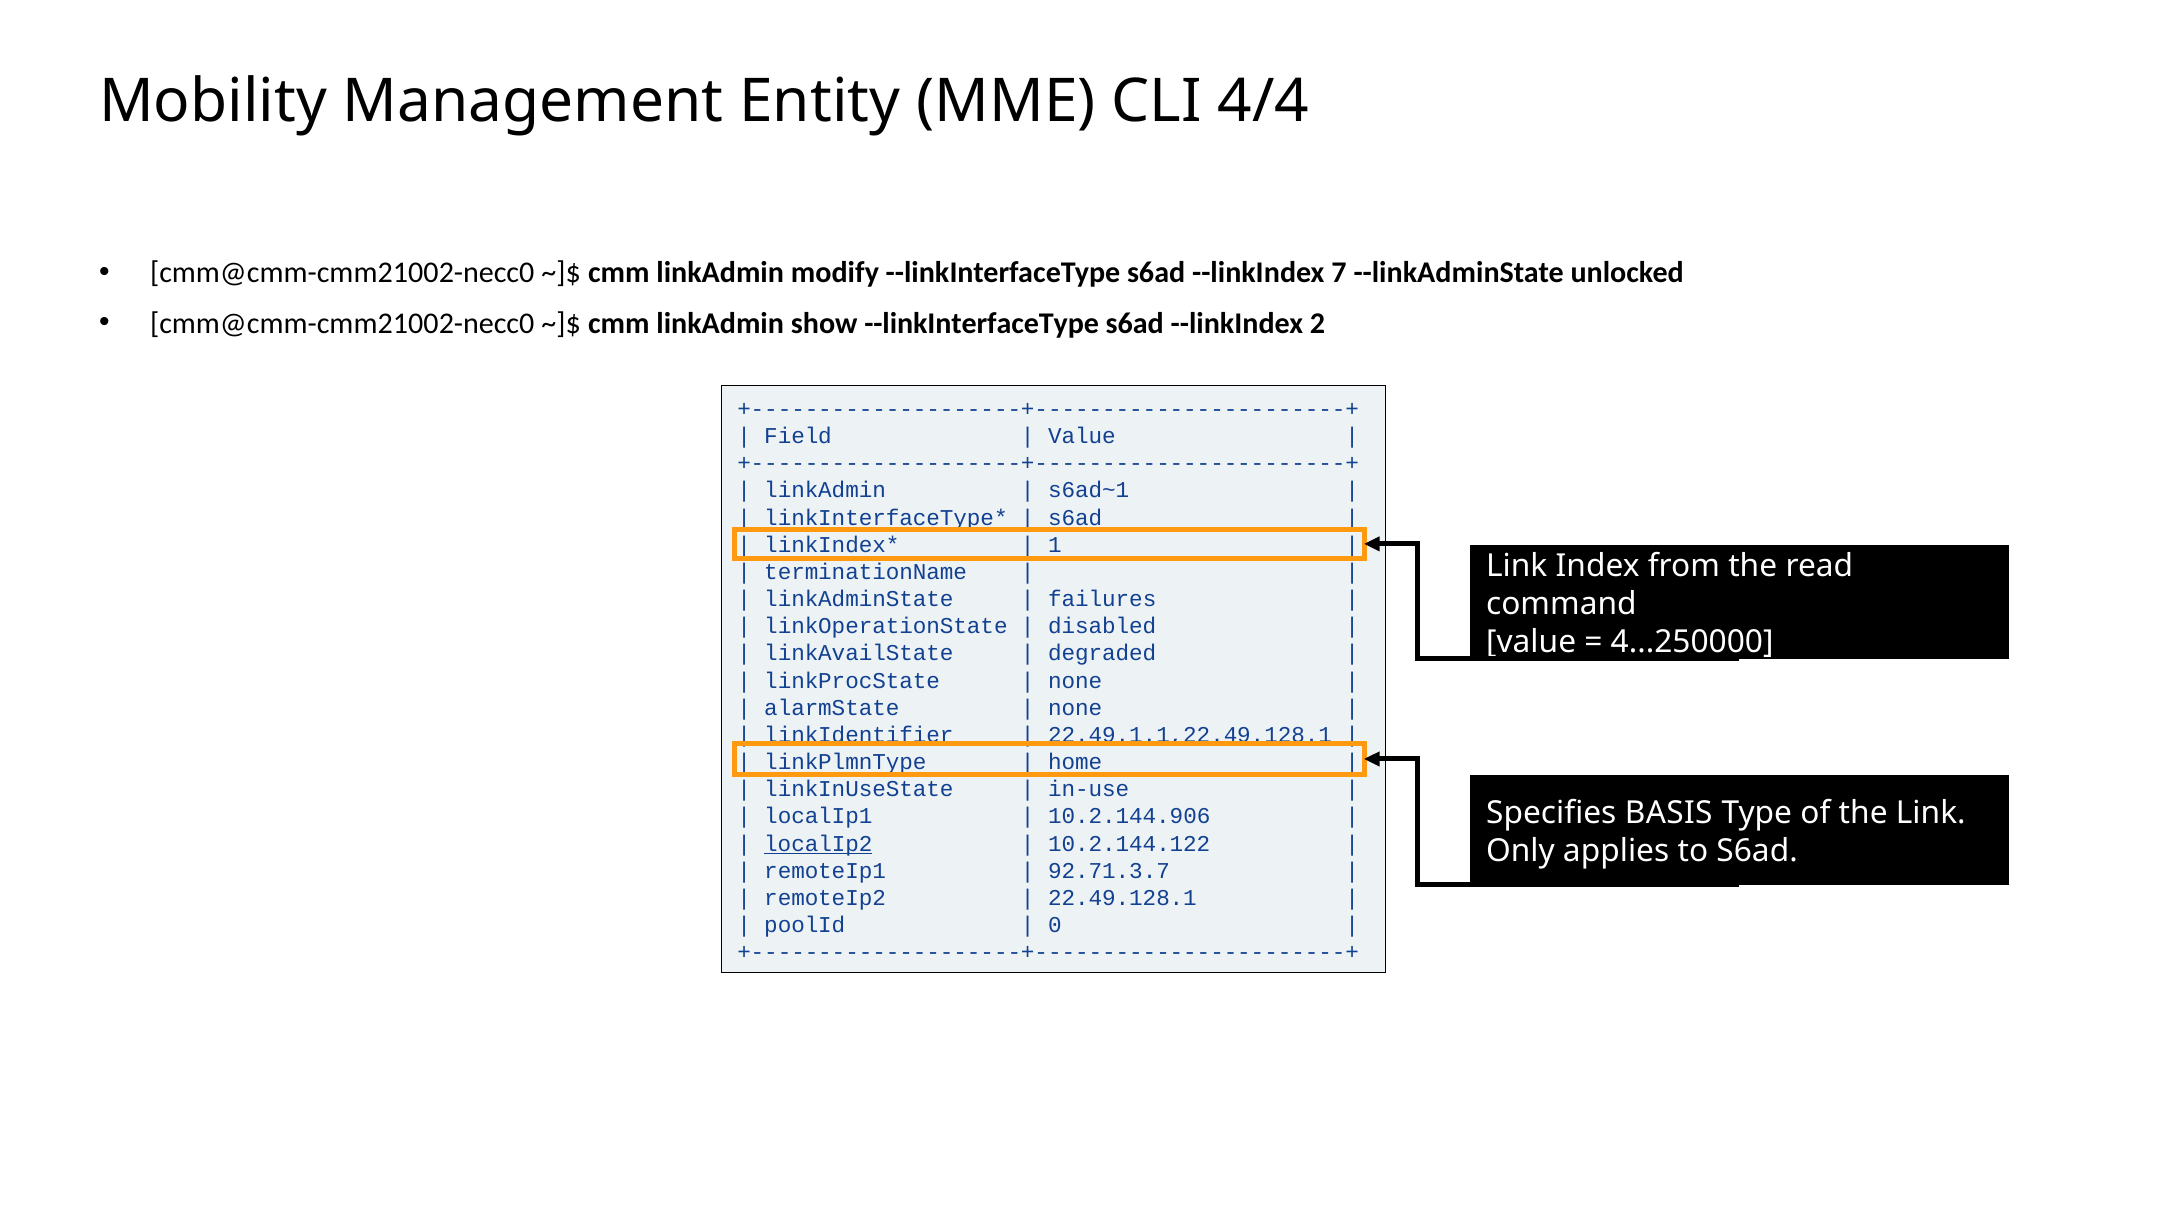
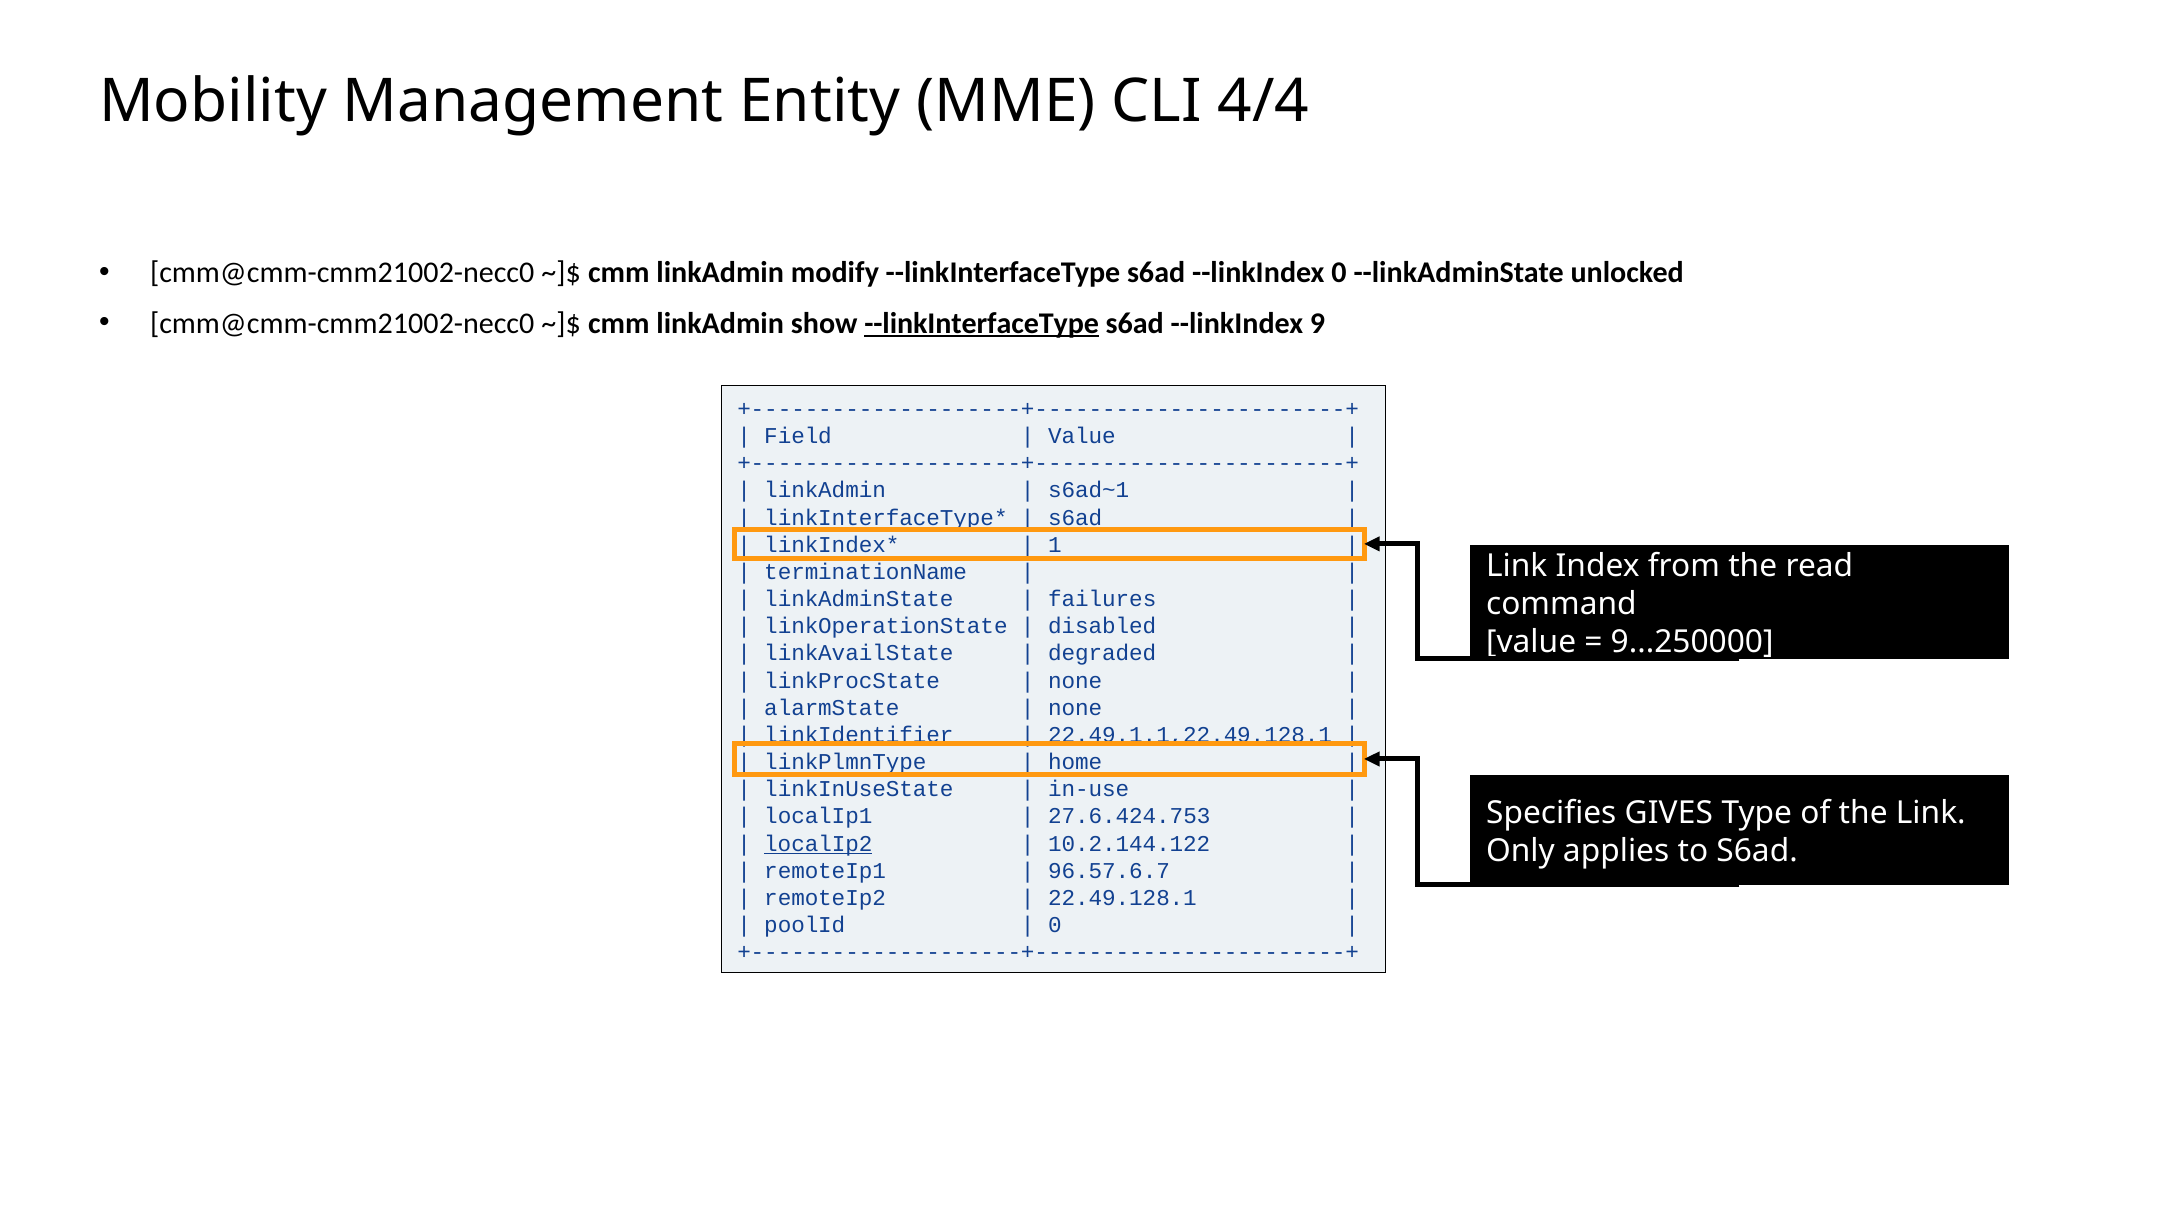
--linkIndex 7: 7 -> 0 (1339, 273)
--linkInterfaceType underline: none -> present (982, 323)
2: 2 -> 9 (1318, 323)
4...250000: 4...250000 -> 9...250000 (1692, 642)
BASIS: BASIS -> GIVES (1669, 813)
10.2.144.906: 10.2.144.906 -> 27.6.424.753 (1129, 817)
92.71.3.7: 92.71.3.7 -> 96.57.6.7 (1109, 871)
